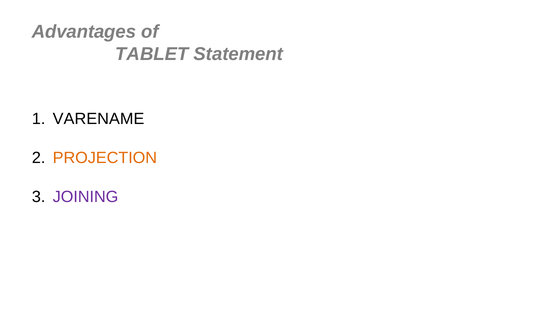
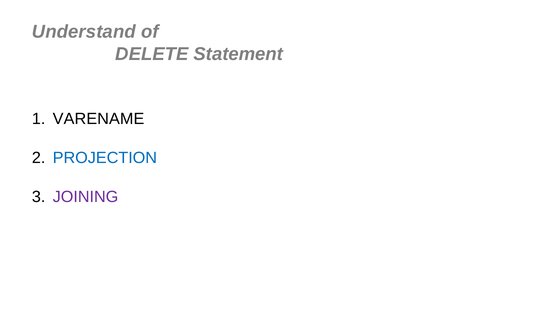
Advantages: Advantages -> Understand (84, 32)
TABLET: TABLET -> DELETE (152, 54)
PROJECTION colour: orange -> blue (105, 158)
